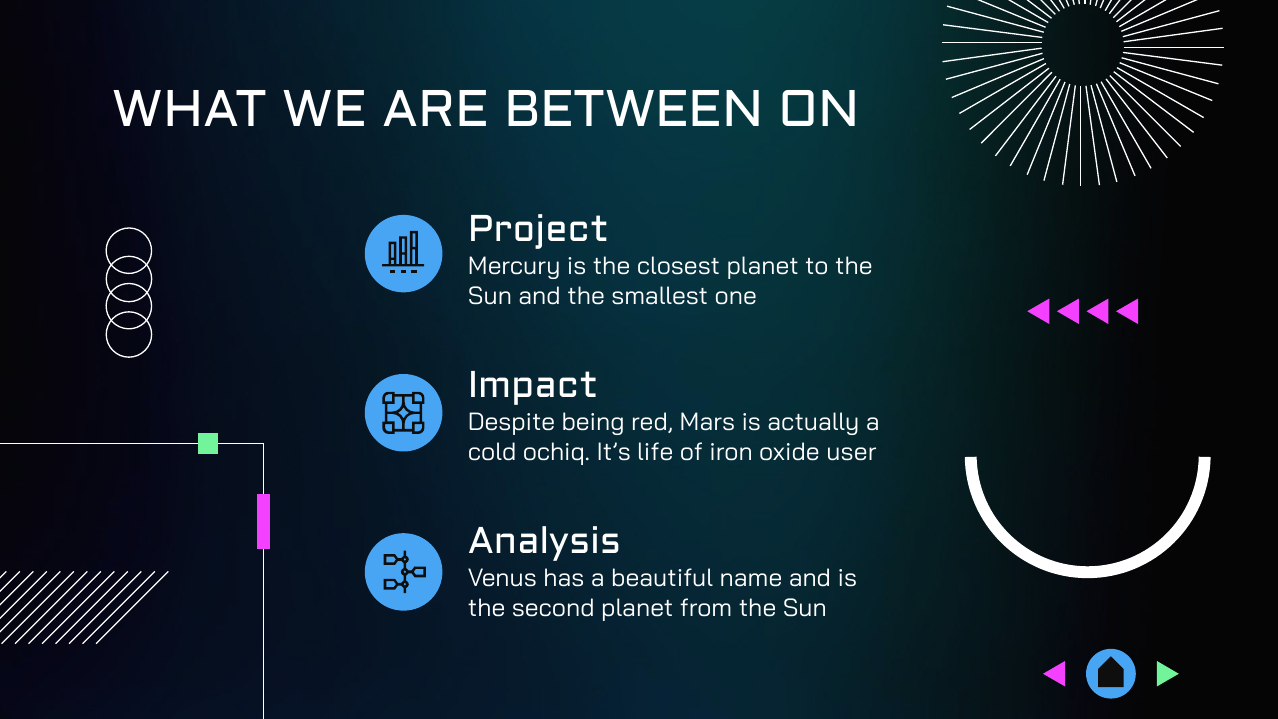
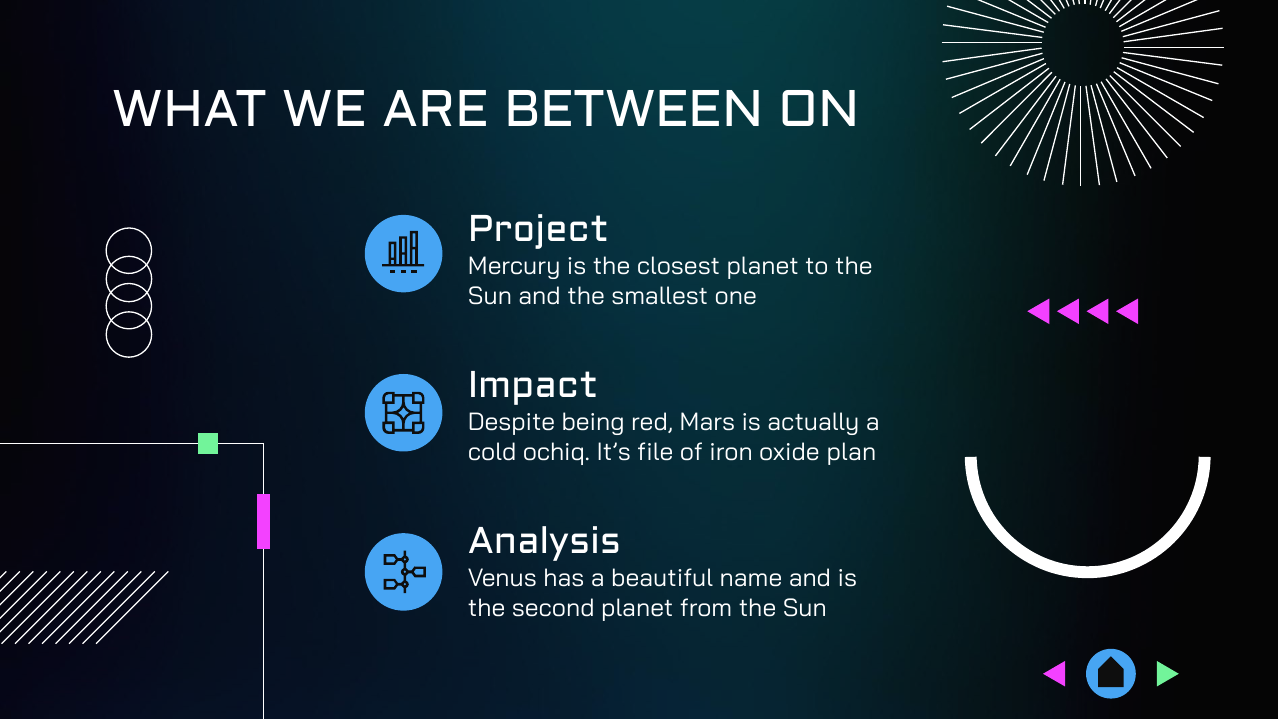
life: life -> file (655, 452)
user: user -> plan (851, 452)
